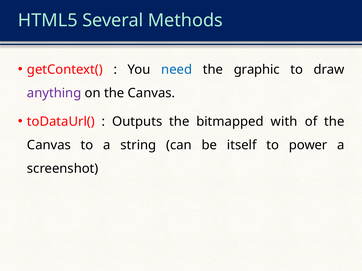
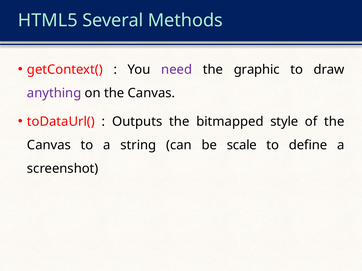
need colour: blue -> purple (177, 70)
with: with -> style (284, 122)
itself: itself -> scale (242, 145)
power: power -> define (308, 145)
